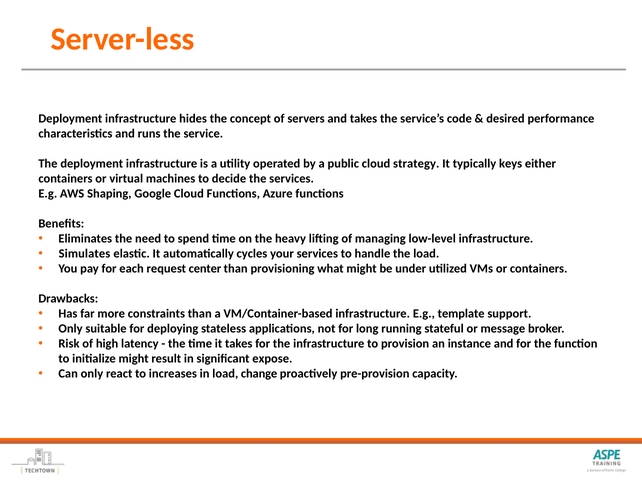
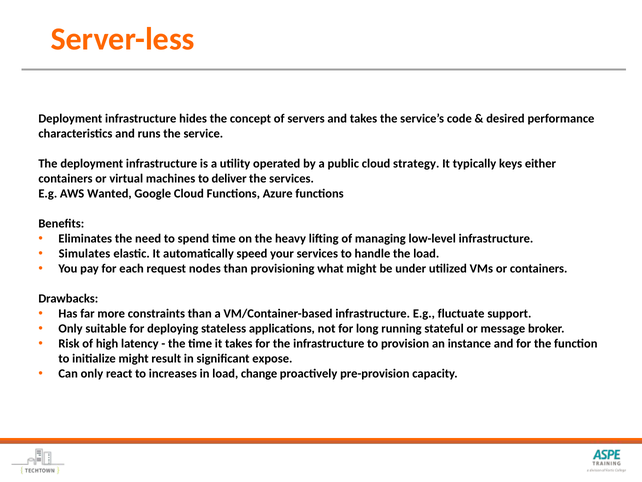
decide: decide -> deliver (229, 178)
Shaping: Shaping -> Wanted (109, 193)
cycles: cycles -> speed (252, 253)
center: center -> nodes (205, 268)
template: template -> fluctuate (461, 313)
